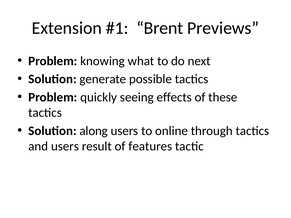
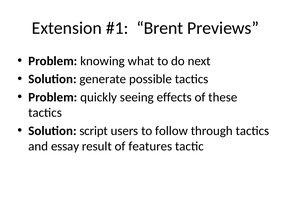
along: along -> script (94, 131)
online: online -> follow (172, 131)
and users: users -> essay (65, 146)
